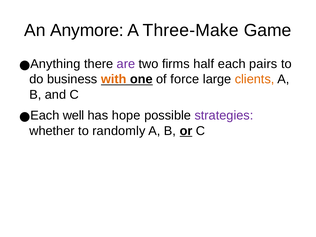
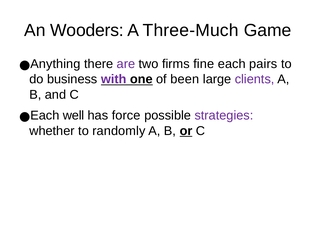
Anymore: Anymore -> Wooders (87, 30)
Three-Make: Three-Make -> Three-Much (191, 30)
half: half -> fine (204, 64)
with colour: orange -> purple (114, 79)
force: force -> been (185, 79)
clients colour: orange -> purple (255, 79)
hope: hope -> force (126, 116)
